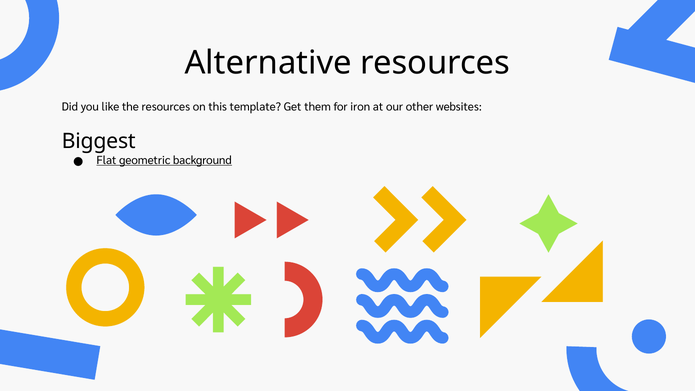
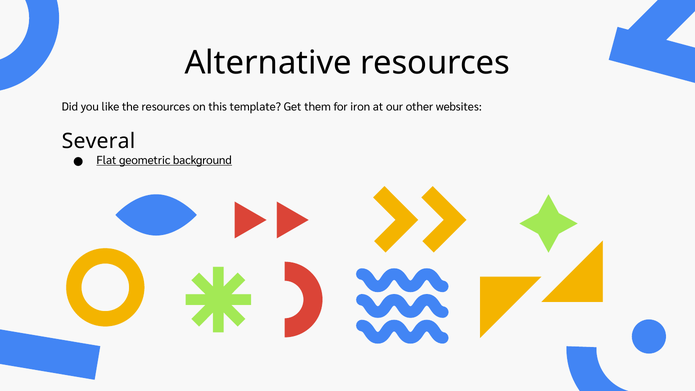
Biggest: Biggest -> Several (98, 141)
